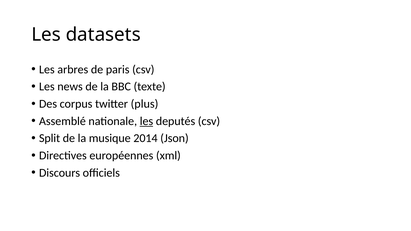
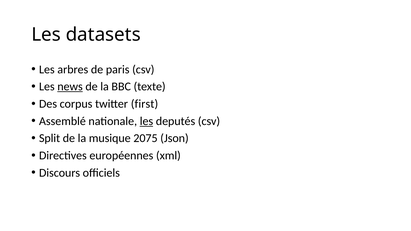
news underline: none -> present (70, 87)
plus: plus -> first (145, 104)
2014: 2014 -> 2075 (145, 138)
